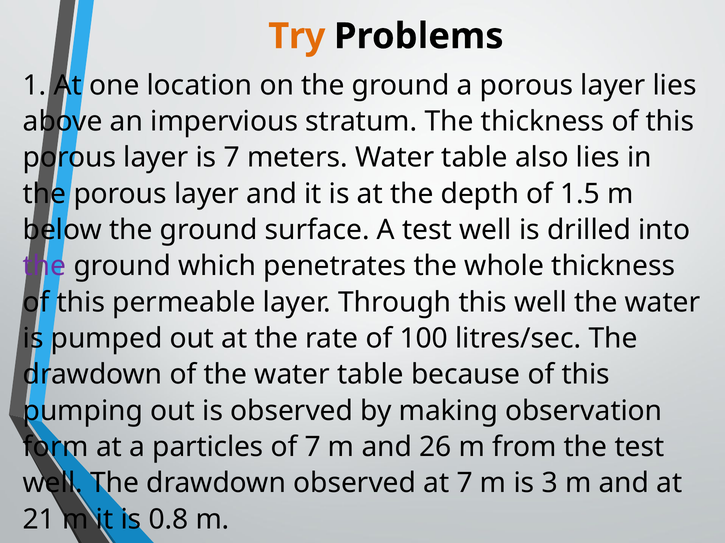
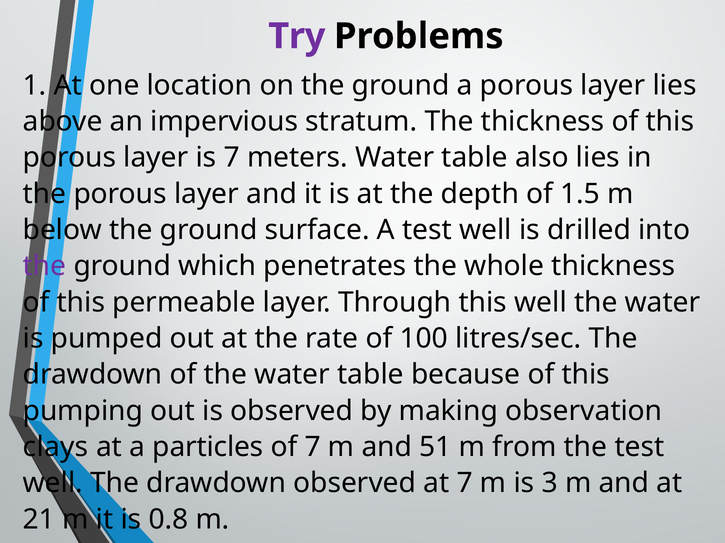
Try colour: orange -> purple (297, 36)
form: form -> clays (56, 448)
26: 26 -> 51 (435, 448)
